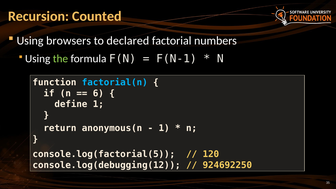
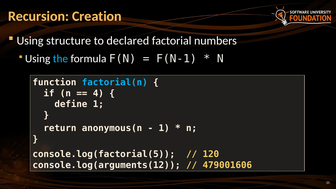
Counted: Counted -> Creation (97, 16)
browsers: browsers -> structure (69, 41)
the colour: light green -> light blue (60, 59)
6: 6 -> 4 (98, 93)
console.log(debugging(12: console.log(debugging(12 -> console.log(arguments(12 (107, 165)
924692250: 924692250 -> 479001606 (227, 165)
